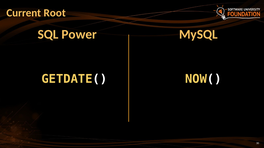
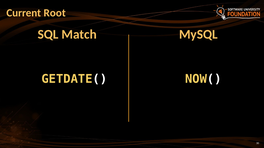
Power: Power -> Match (79, 35)
